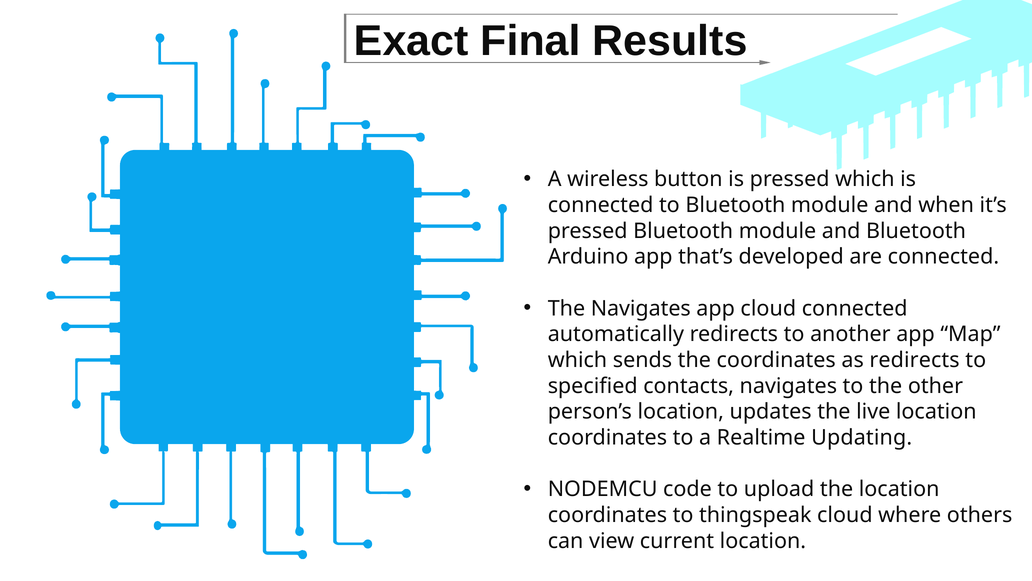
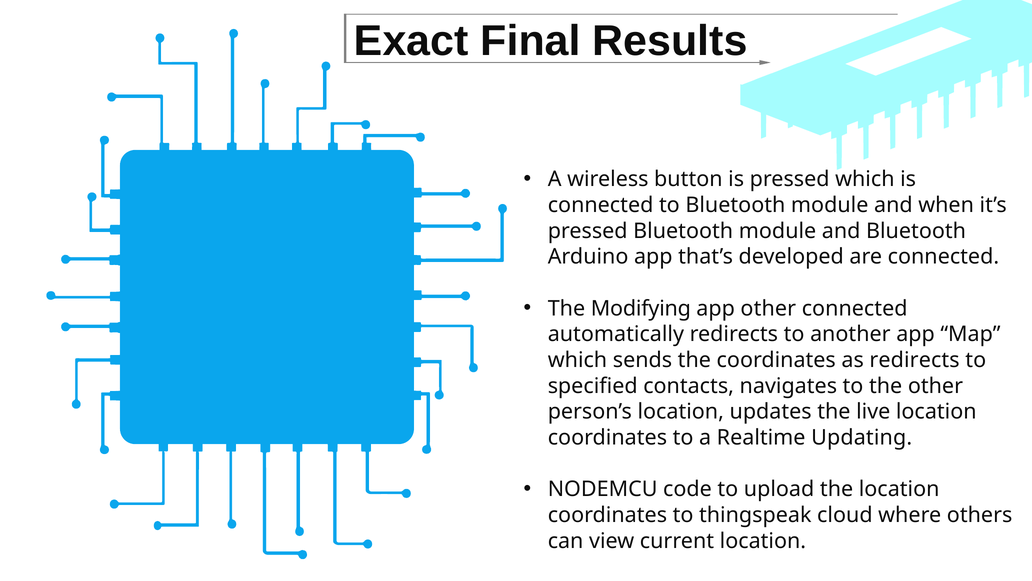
The Navigates: Navigates -> Modifying (641, 308)
app cloud: cloud -> other (768, 308)
